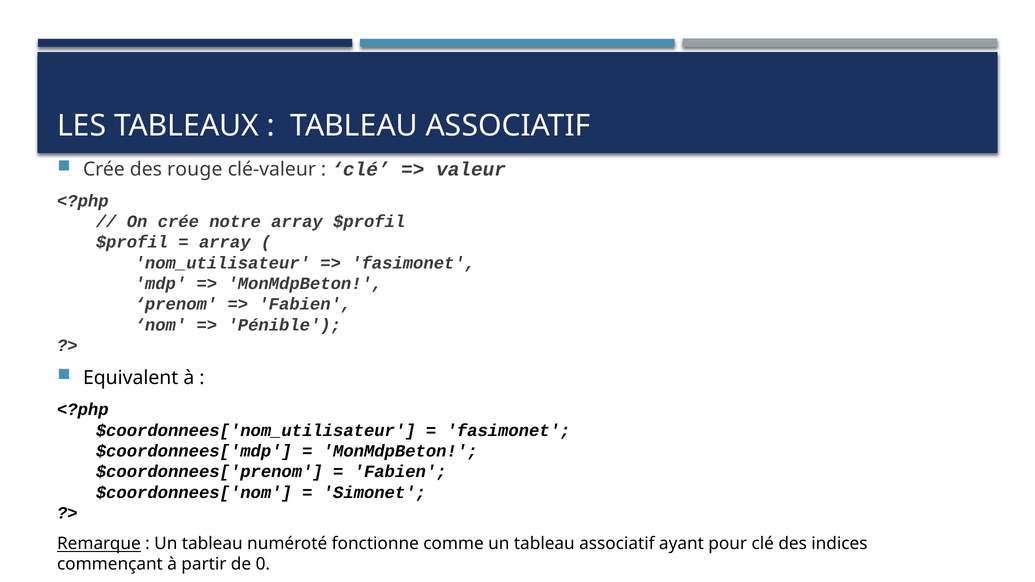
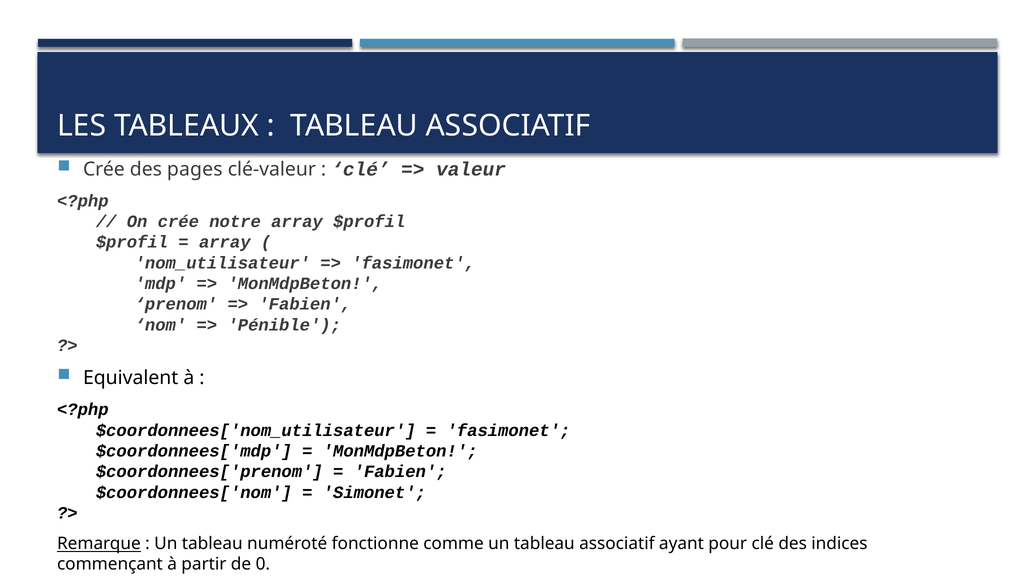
rouge: rouge -> pages (195, 169)
